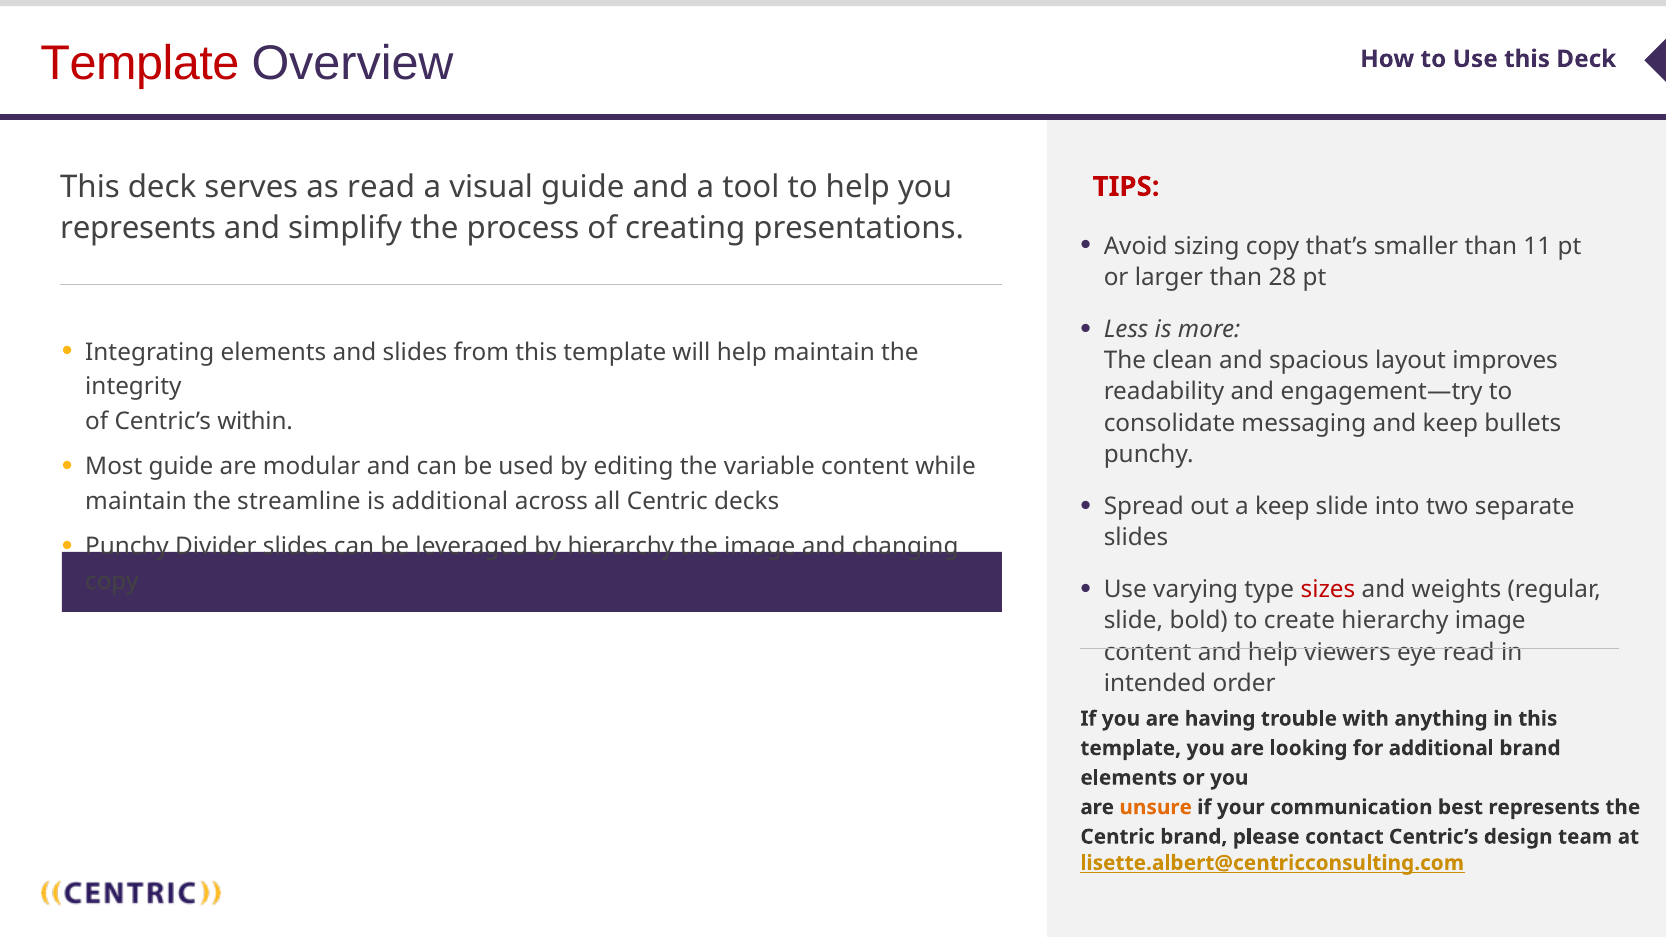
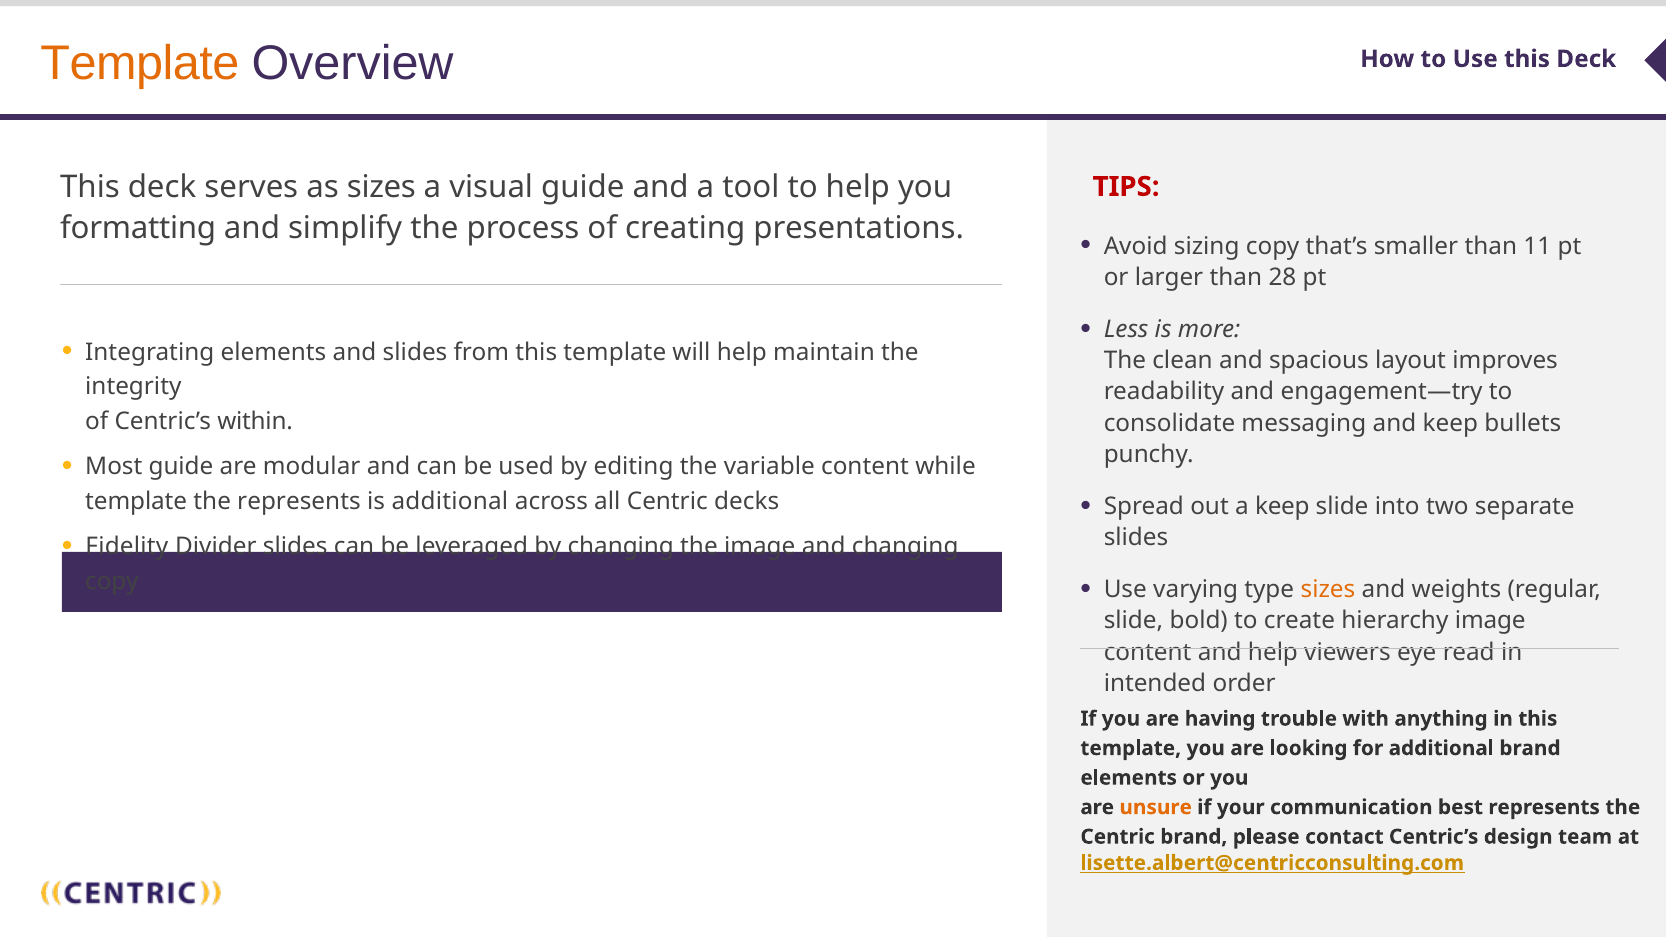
Template colour: red -> orange (140, 63)
as read: read -> sizes (381, 187)
represents: represents -> formatting (138, 229)
maintain: maintain -> template (136, 501)
the streamline: streamline -> represents (299, 501)
Punchy: Punchy -> Fidelity (127, 547)
by hierarchy: hierarchy -> changing (621, 547)
sizes colour: red -> orange (1328, 590)
